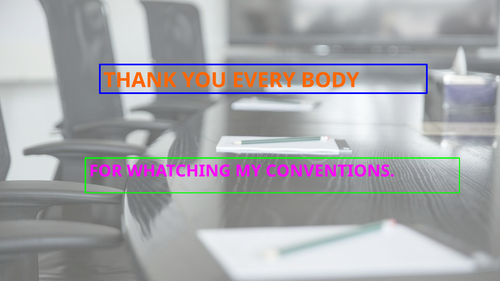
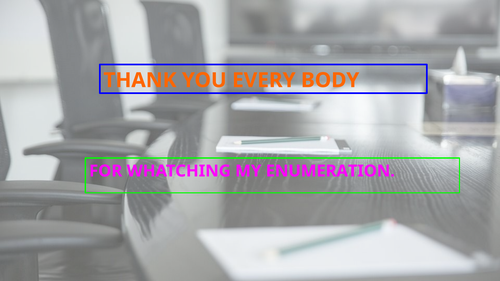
CONVENTIONS: CONVENTIONS -> ENUMERATION (330, 171)
